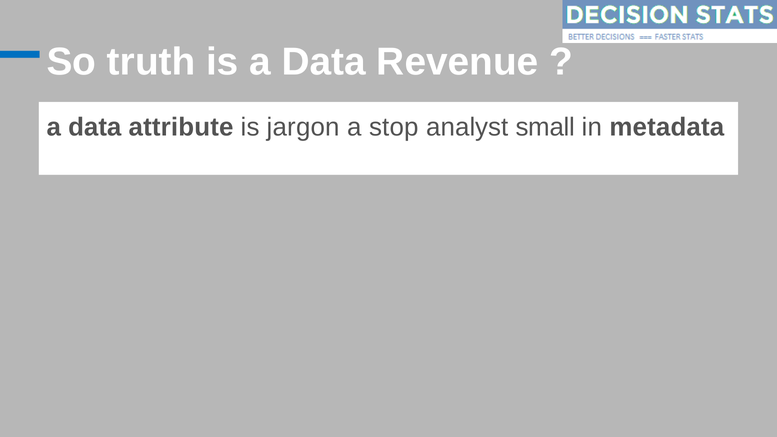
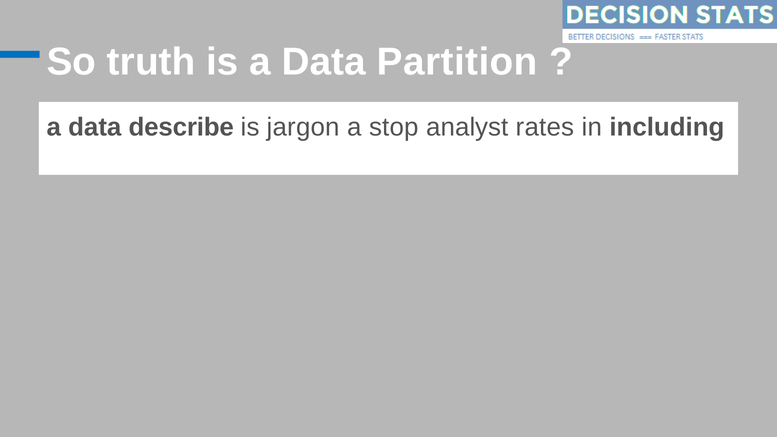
Revenue: Revenue -> Partition (457, 62)
attribute: attribute -> describe (181, 127)
small: small -> rates (545, 127)
metadata: metadata -> including (667, 127)
